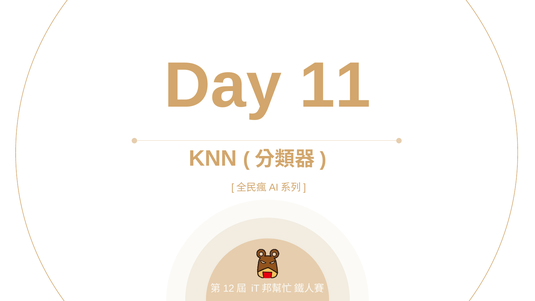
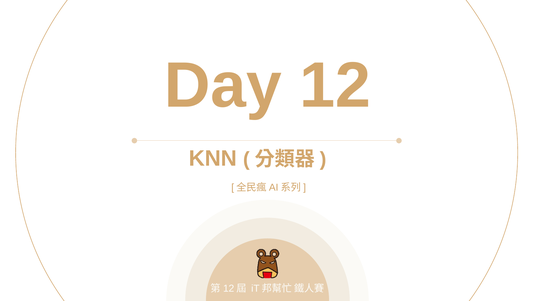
11: 11 -> 12 (335, 85)
